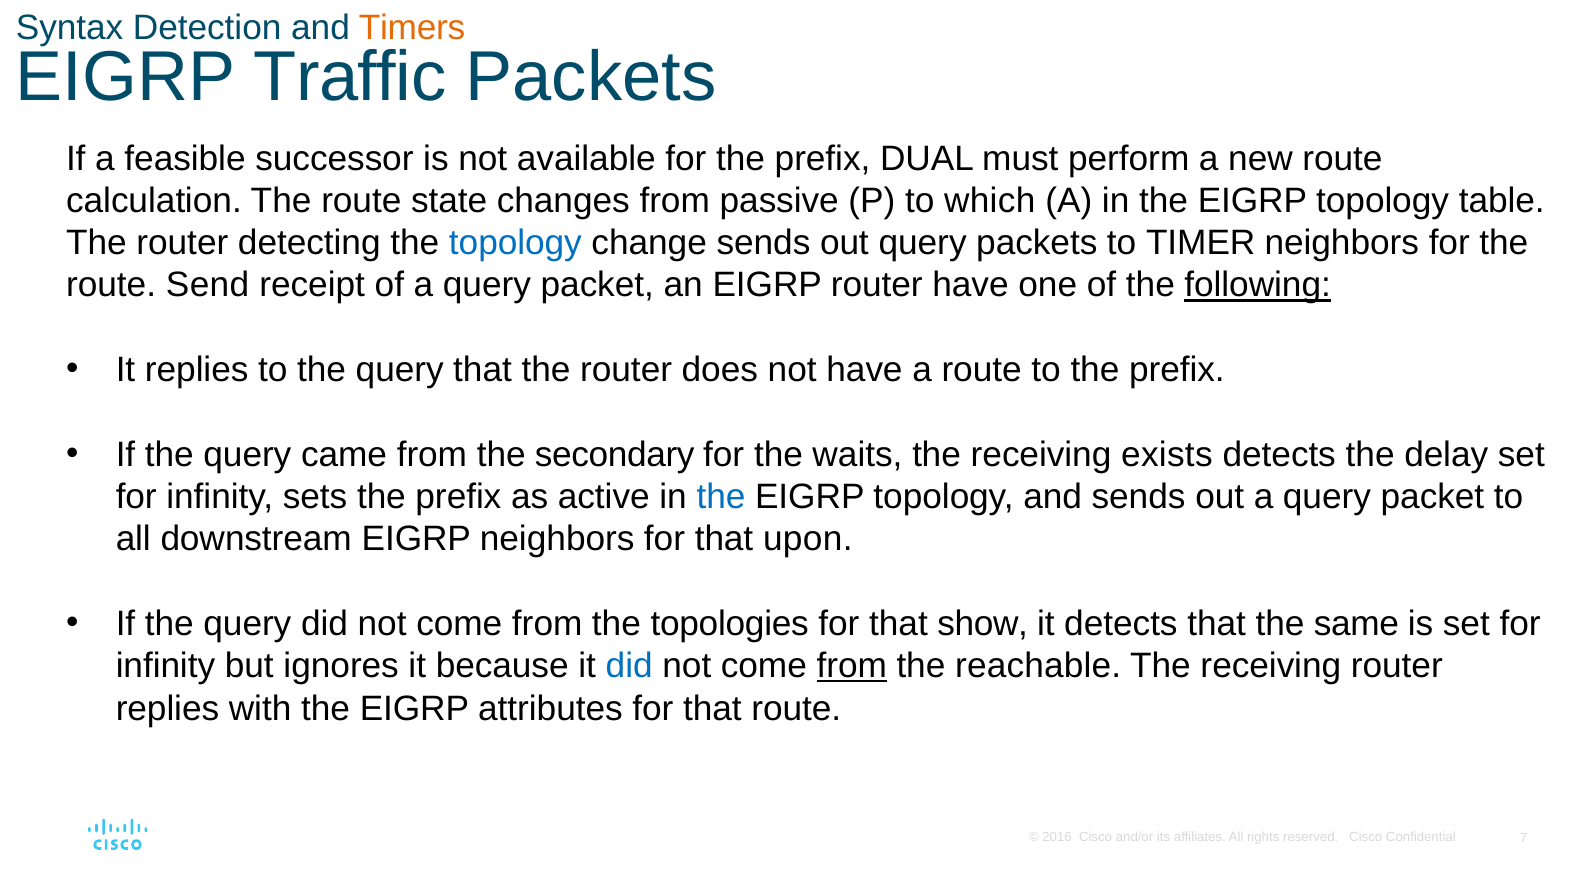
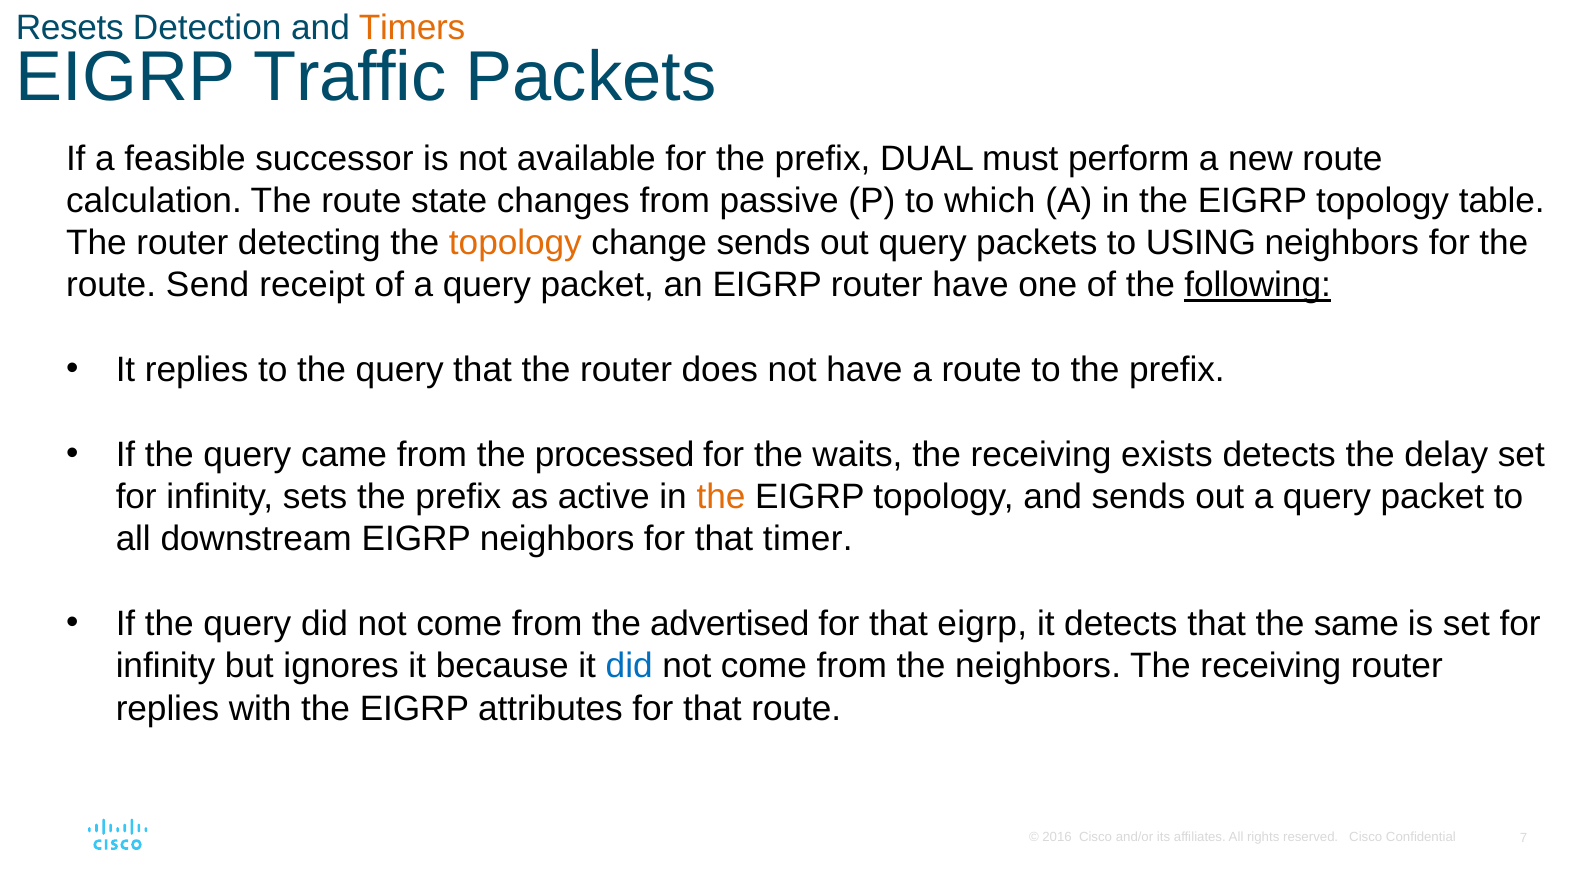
Syntax: Syntax -> Resets (70, 28)
topology colour: blue -> orange (515, 243)
TIMER: TIMER -> USING (1201, 243)
secondary: secondary -> processed (615, 454)
the colour: blue -> orange (721, 497)
upon: upon -> timer (808, 539)
topologies: topologies -> advertised (730, 624)
that show: show -> eigrp (982, 624)
from underline: present -> none (852, 666)
the reachable: reachable -> neighbors (1038, 666)
